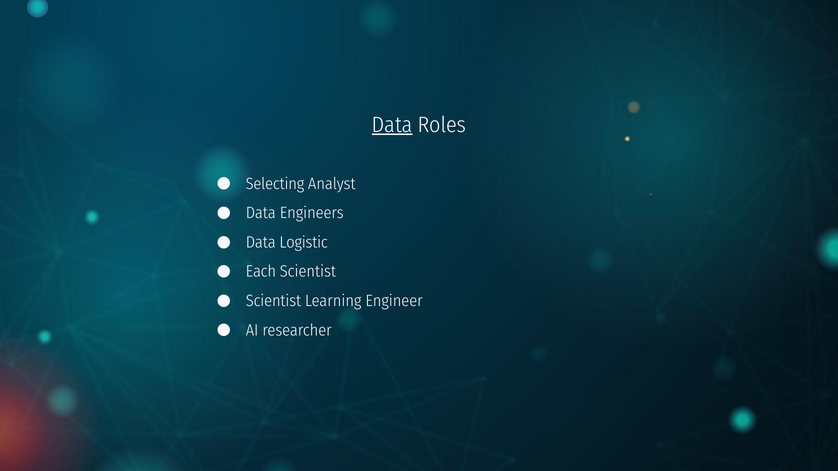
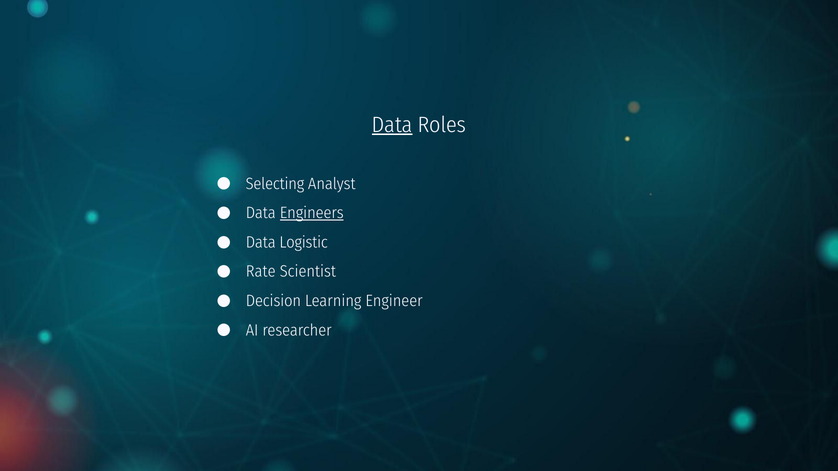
Engineers underline: none -> present (312, 213)
Each: Each -> Rate (261, 272)
Scientist: Scientist -> Decision (273, 301)
